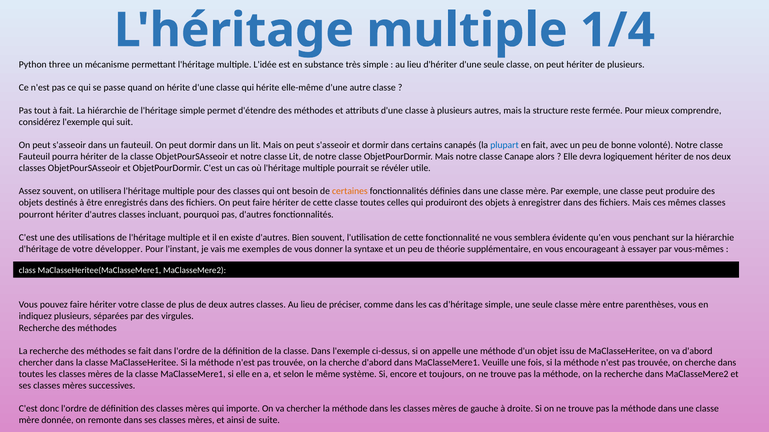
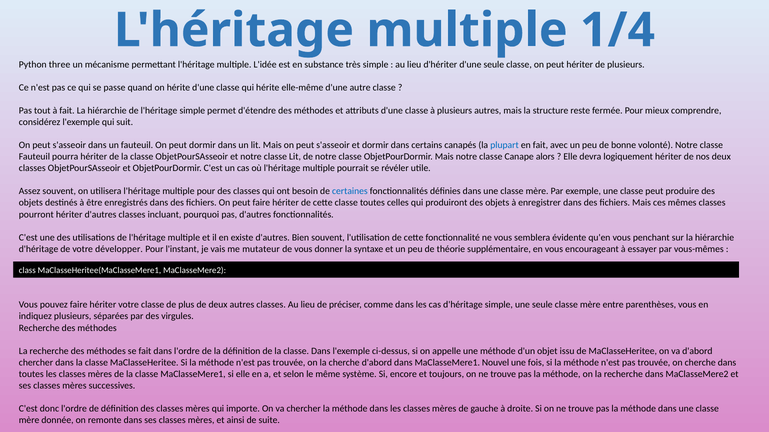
certaines colour: orange -> blue (350, 192)
exemples: exemples -> mutateur (261, 249)
Veuille: Veuille -> Nouvel (496, 363)
